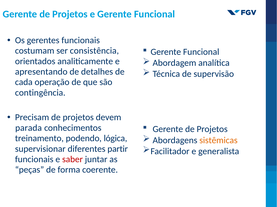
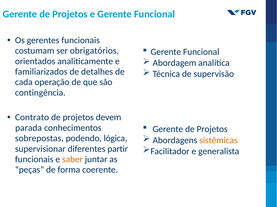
consistência: consistência -> obrigatórios (94, 51)
apresentando: apresentando -> familiarizados (41, 72)
Precisam: Precisam -> Contrato (32, 118)
treinamento: treinamento -> sobrepostas (39, 139)
saber colour: red -> orange (73, 160)
